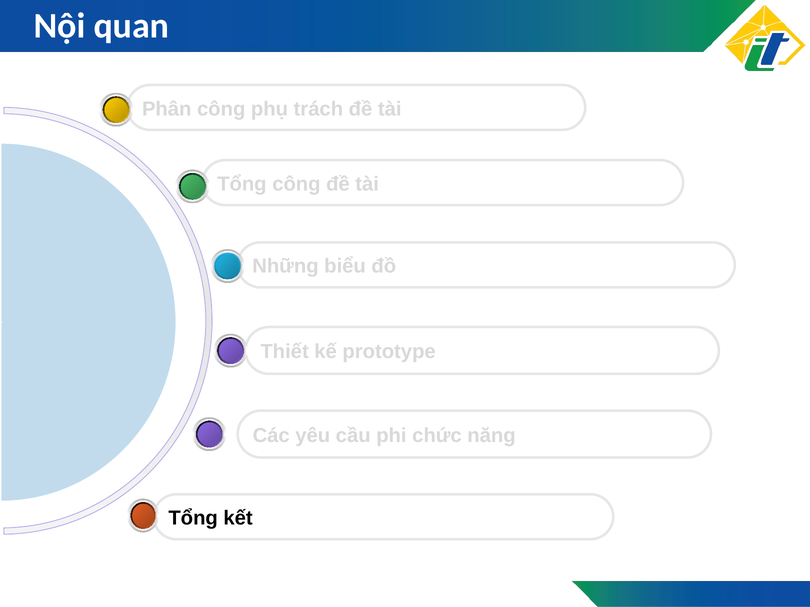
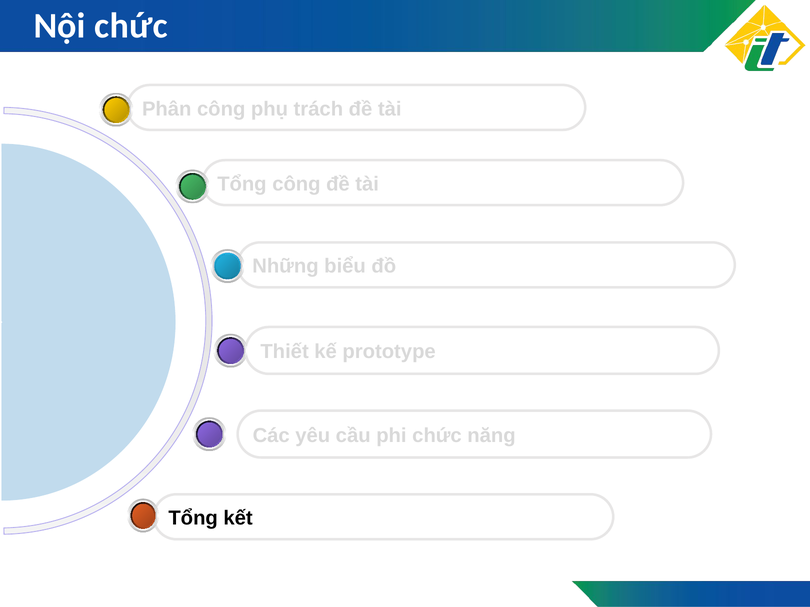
Nội quan: quan -> chức (131, 26)
